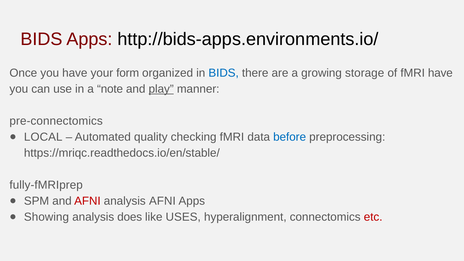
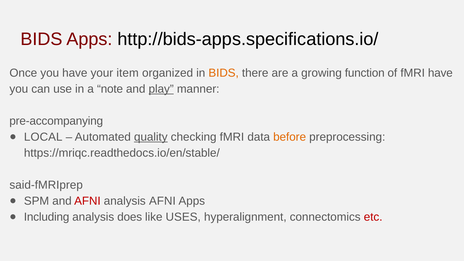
http://bids-apps.environments.io/: http://bids-apps.environments.io/ -> http://bids-apps.specifications.io/ (248, 39)
form: form -> item (128, 73)
BIDS colour: blue -> orange (224, 73)
storage: storage -> function (365, 73)
pre-connectomics: pre-connectomics -> pre-accompanying (56, 121)
quality underline: none -> present (151, 137)
before colour: blue -> orange (290, 137)
fully-fMRIprep: fully-fMRIprep -> said-fMRIprep (46, 185)
Showing: Showing -> Including (47, 217)
